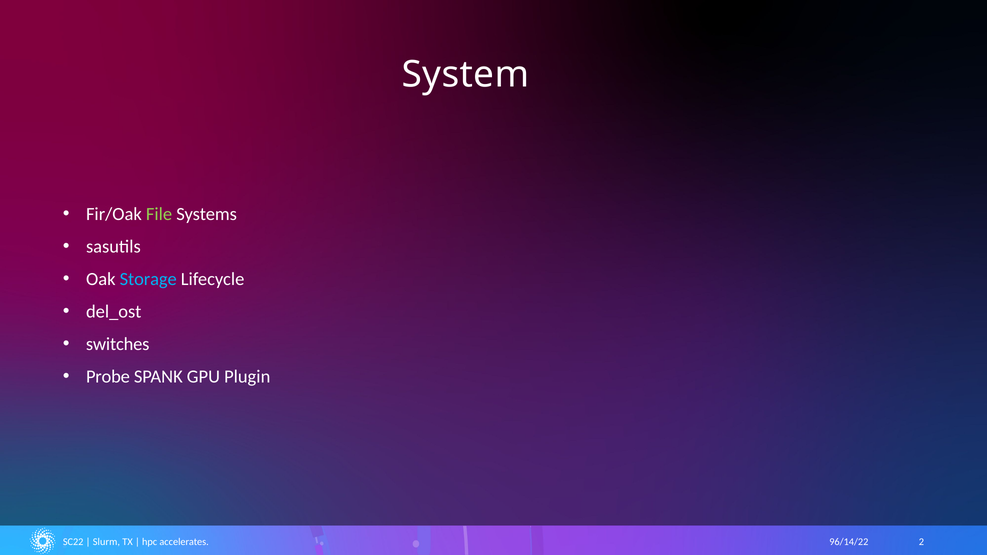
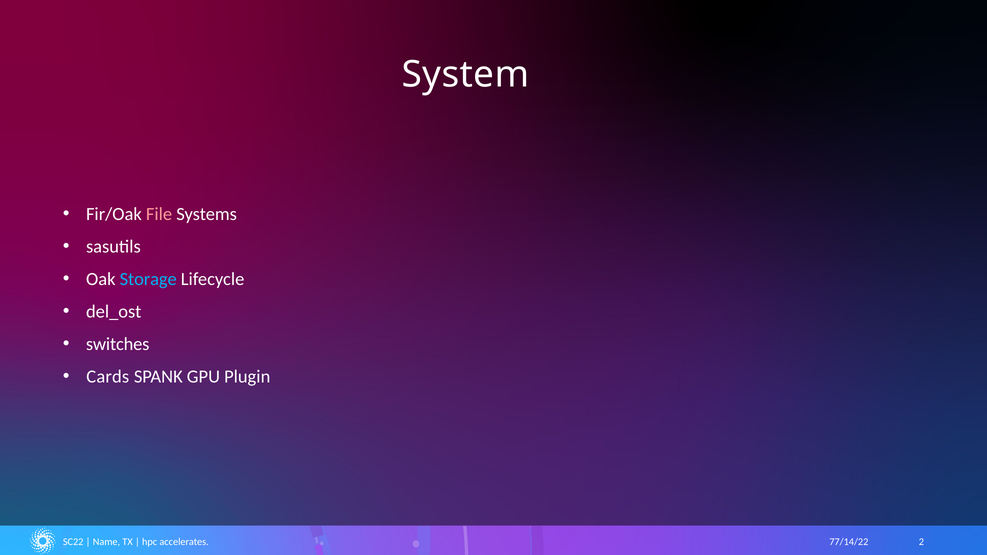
File colour: light green -> pink (159, 214)
Probe: Probe -> Cards (108, 377)
Slurm: Slurm -> Name (106, 542)
96/14/22: 96/14/22 -> 77/14/22 (849, 542)
